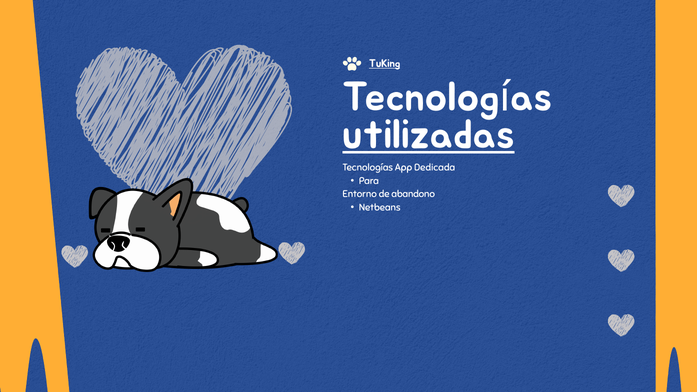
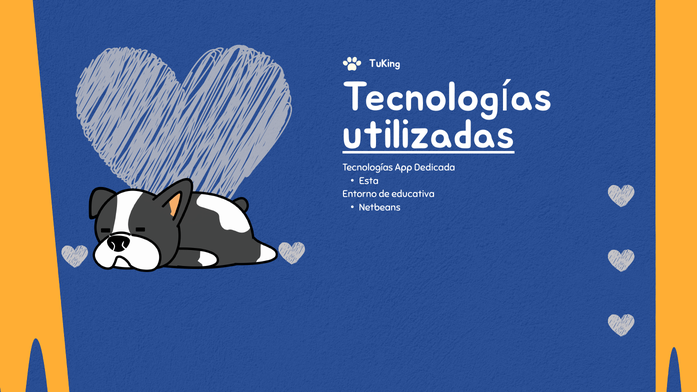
TuKing underline: present -> none (385, 63)
Para: Para -> Esta (369, 181)
abandono: abandono -> educativa (413, 194)
